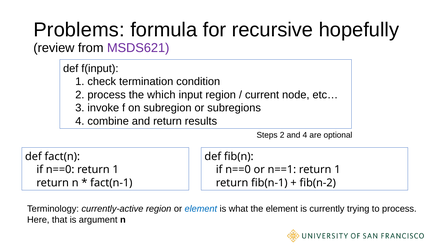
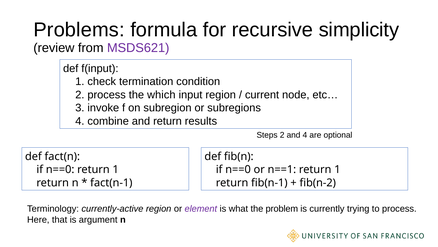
hopefully: hopefully -> simplicity (359, 30)
element colour: blue -> purple (201, 208)
the element: element -> problem (282, 208)
